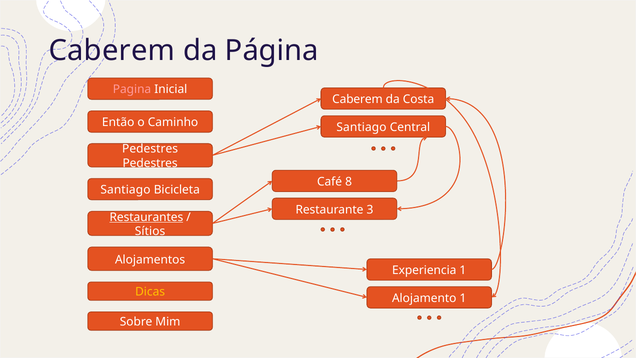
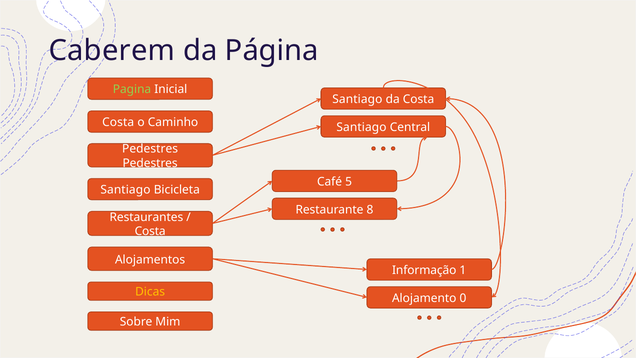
Pagina colour: pink -> light green (132, 89)
Caberem: Caberem -> Santiago (357, 99)
Então: Então -> Costa (118, 122)
8: 8 -> 5 (349, 182)
3: 3 -> 8 (370, 209)
Restaurantes underline: present -> none (146, 217)
Sítios: Sítios -> Costa (150, 231)
Experiencia: Experiencia -> Informação (424, 270)
Alojamento 1: 1 -> 0 (463, 298)
